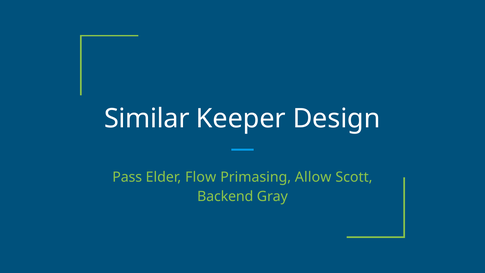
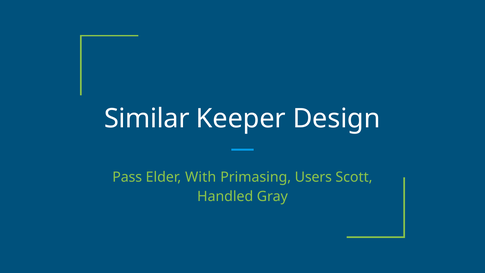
Flow: Flow -> With (201, 177)
Allow: Allow -> Users (313, 177)
Backend: Backend -> Handled (225, 196)
